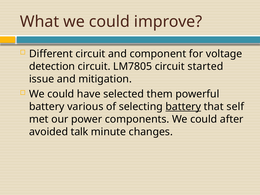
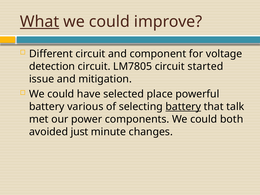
What underline: none -> present (40, 22)
them: them -> place (160, 94)
self: self -> talk (235, 107)
after: after -> both (232, 119)
talk: talk -> just (80, 132)
